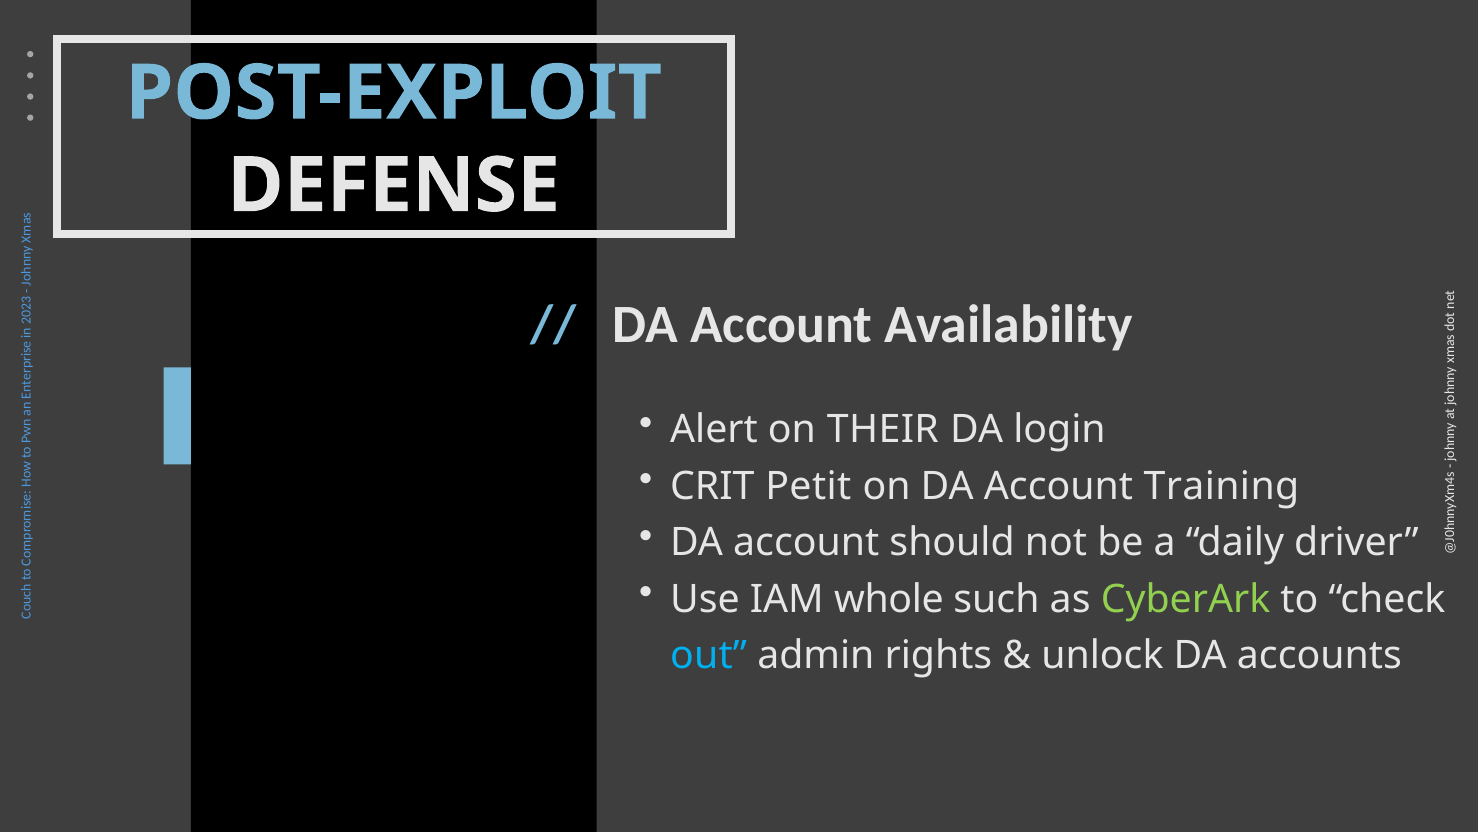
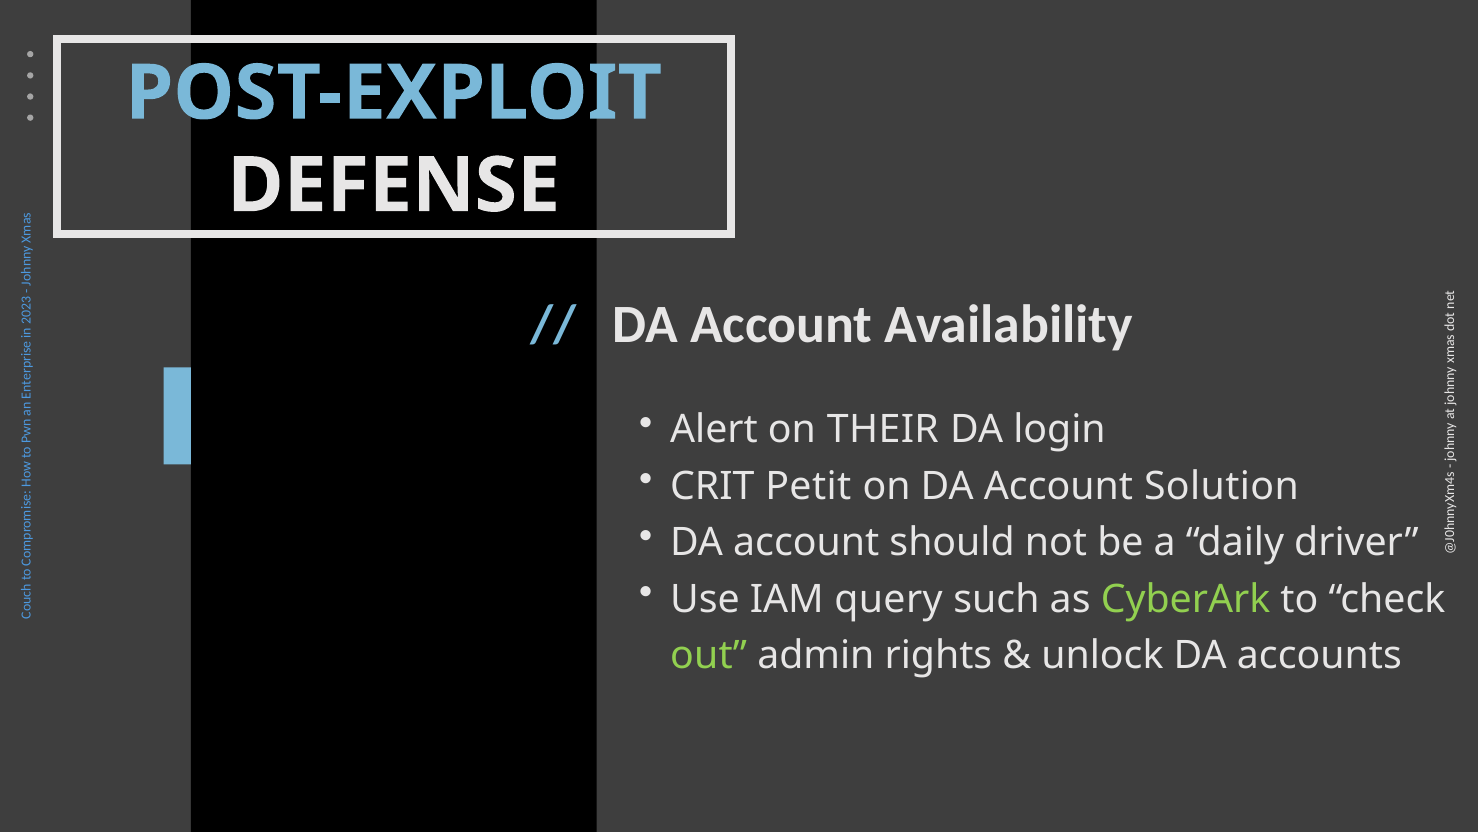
Training: Training -> Solution (1221, 486)
whole: whole -> query (888, 599)
out colour: light blue -> light green (709, 656)
